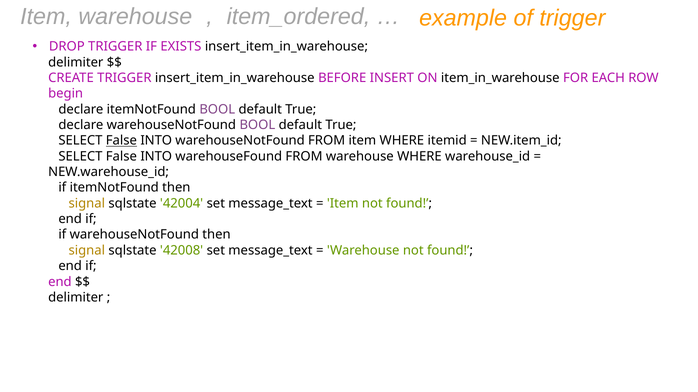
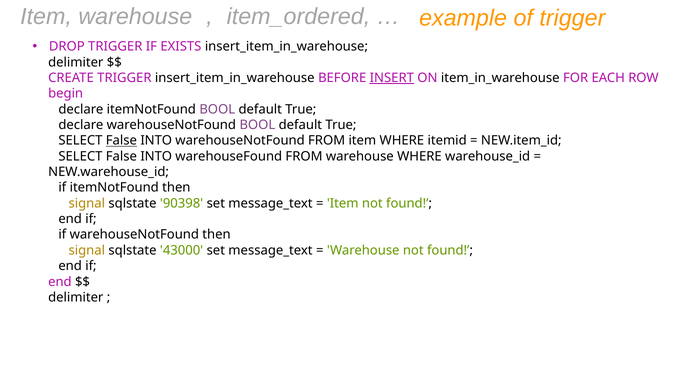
INSERT underline: none -> present (392, 78)
42004: 42004 -> 90398 (182, 204)
42008: 42008 -> 43000 (182, 251)
